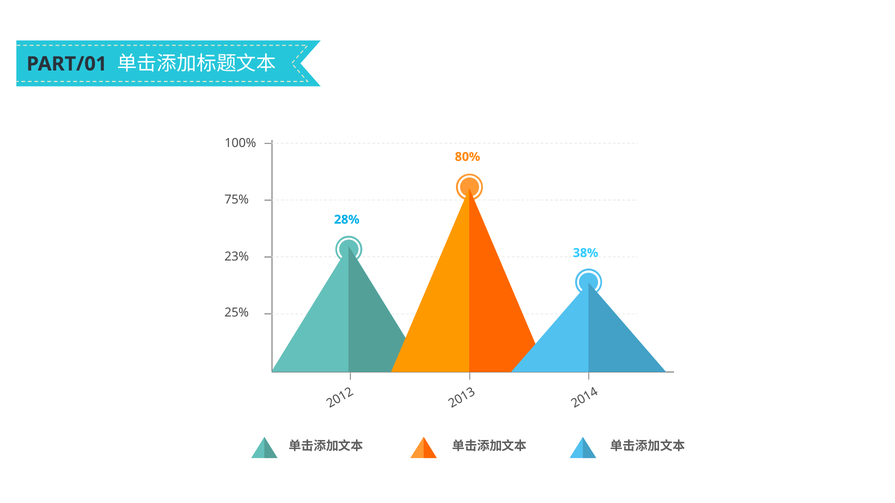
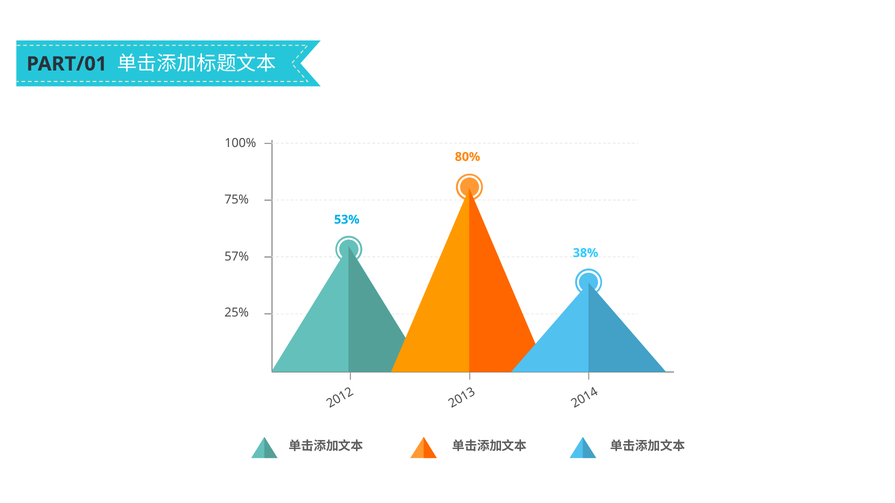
28%: 28% -> 53% (347, 220)
23%: 23% -> 57% (237, 257)
